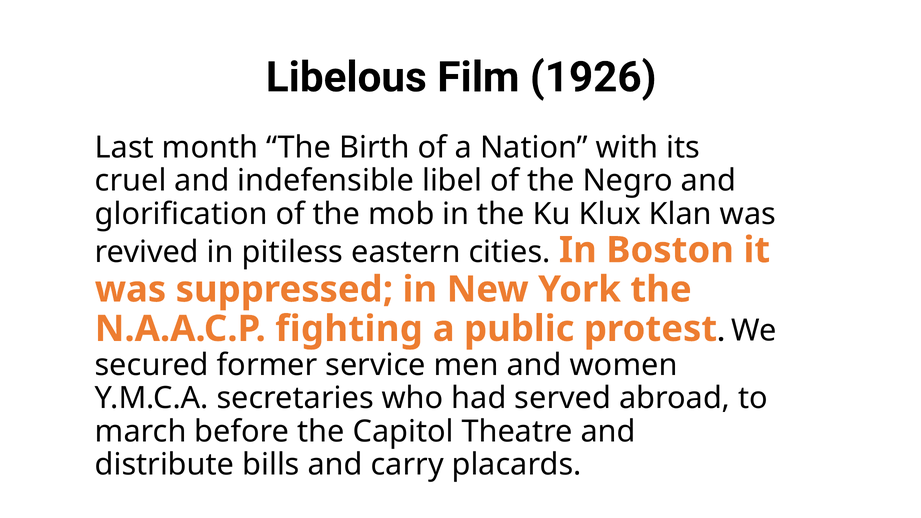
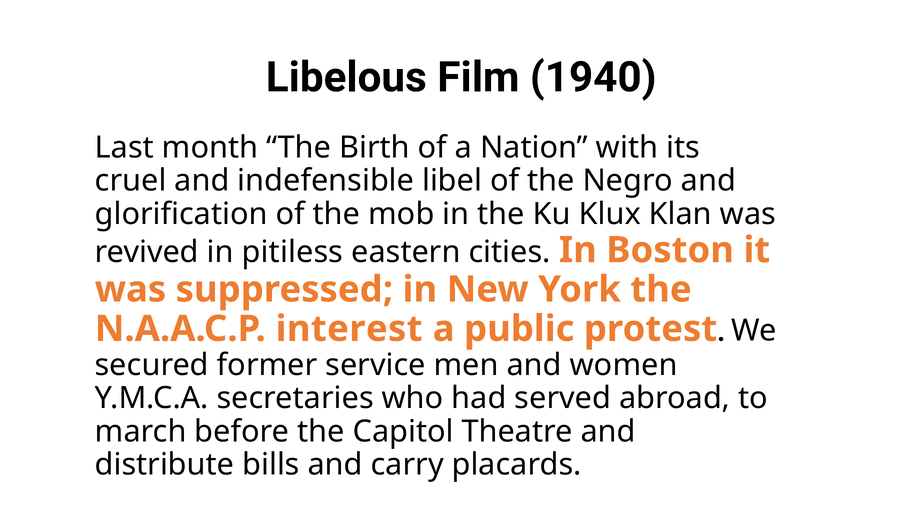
1926: 1926 -> 1940 (593, 77)
fighting: fighting -> interest (349, 329)
